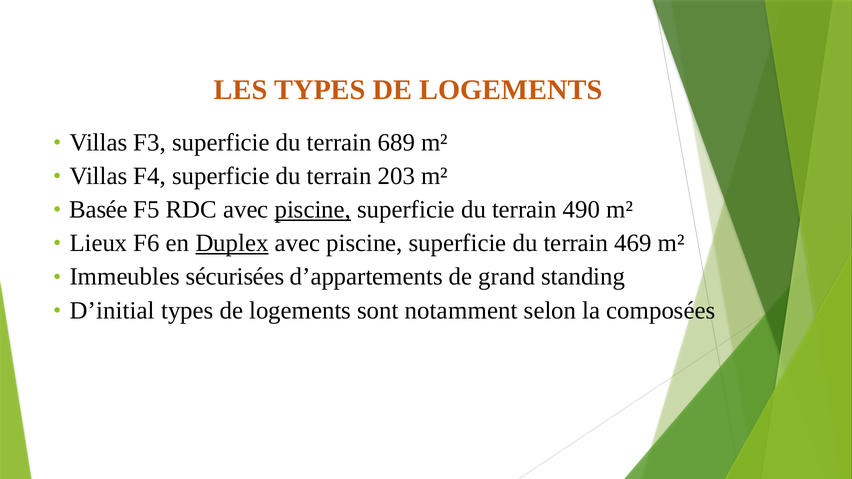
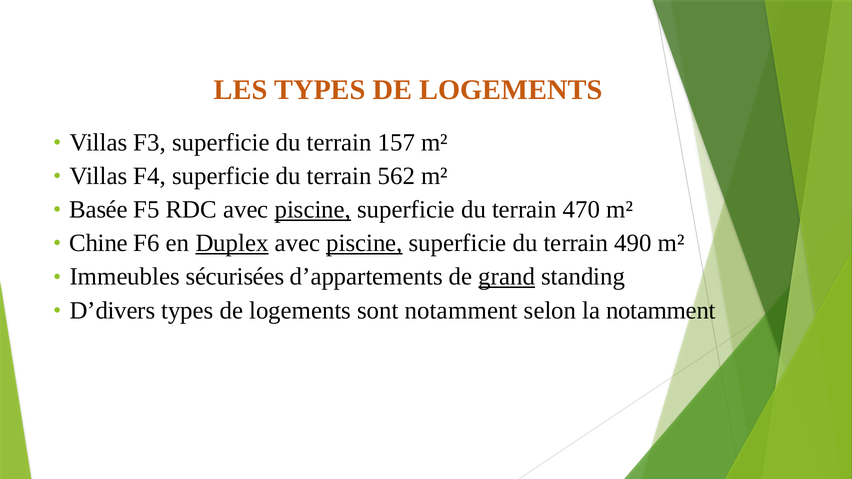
689: 689 -> 157 (396, 142)
203: 203 -> 562 (396, 176)
490: 490 -> 470 (582, 210)
Lieux: Lieux -> Chine (99, 243)
piscine underline: none -> present (364, 243)
469: 469 -> 490 (633, 243)
grand underline: none -> present (507, 277)
D’initial: D’initial -> D’divers (112, 311)
la composées: composées -> notamment (661, 311)
